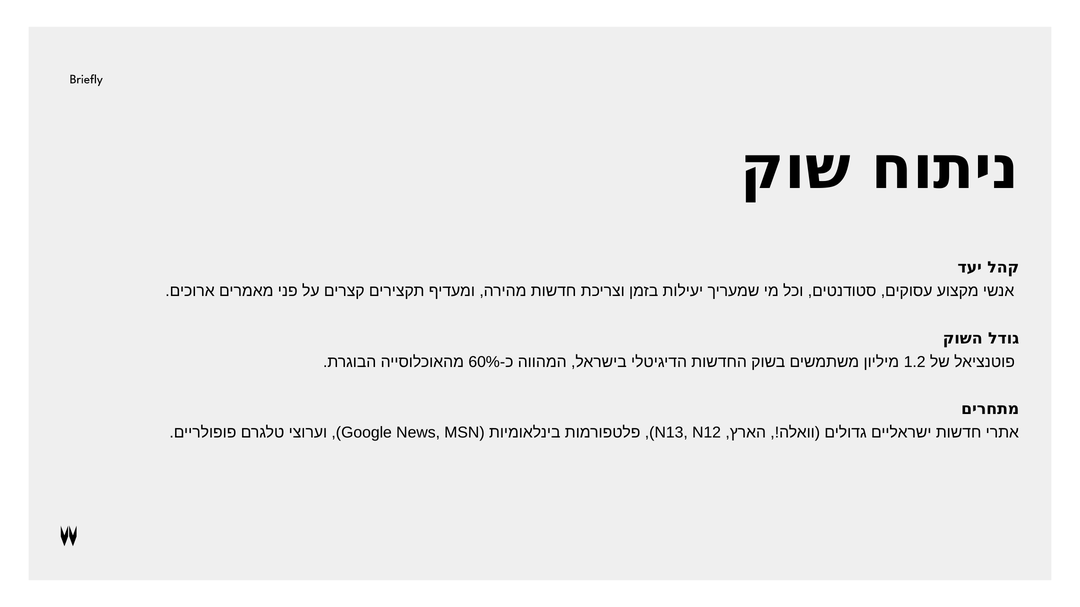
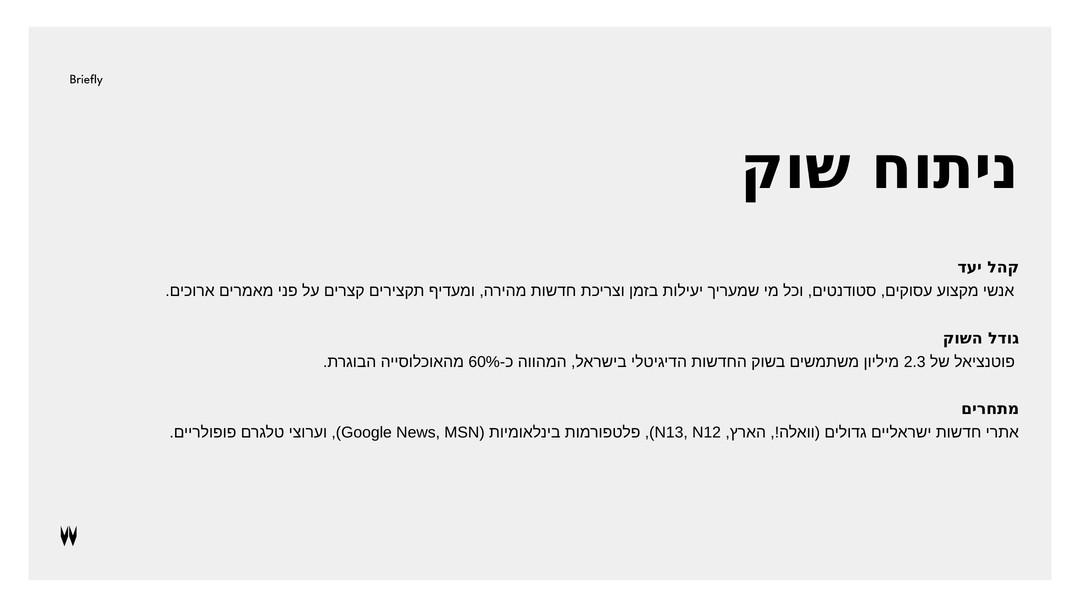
1.2: 1.2 -> 2.3 (915, 362)
